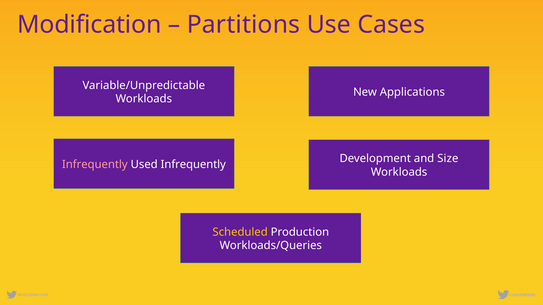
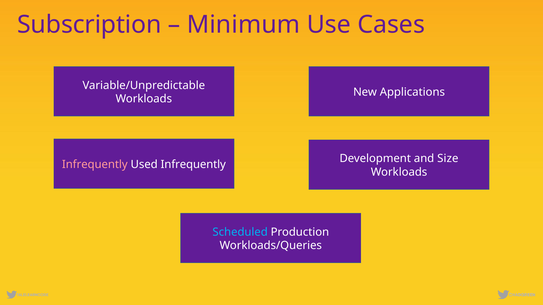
Modification: Modification -> Subscription (89, 25)
Partitions: Partitions -> Minimum (243, 25)
Scheduled colour: yellow -> light blue (240, 232)
